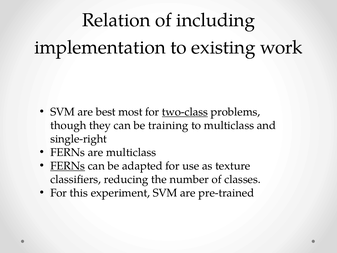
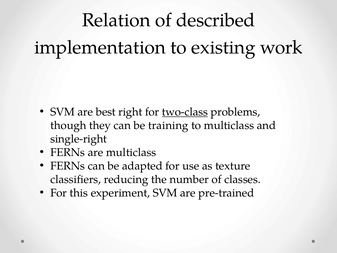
including: including -> described (216, 20)
most: most -> right (130, 112)
FERNs underline: present -> none (68, 166)
